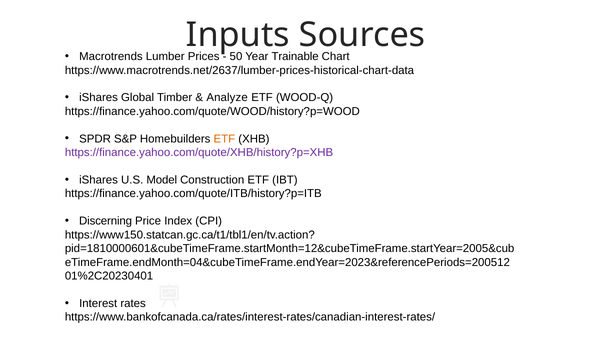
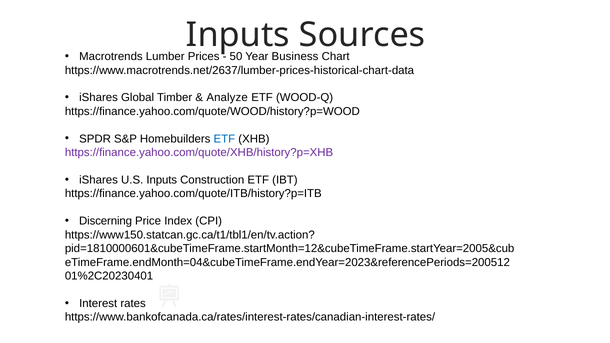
Trainable: Trainable -> Business (295, 57)
ETF colour: orange -> blue (224, 139)
U.S Model: Model -> Inputs (162, 180)
